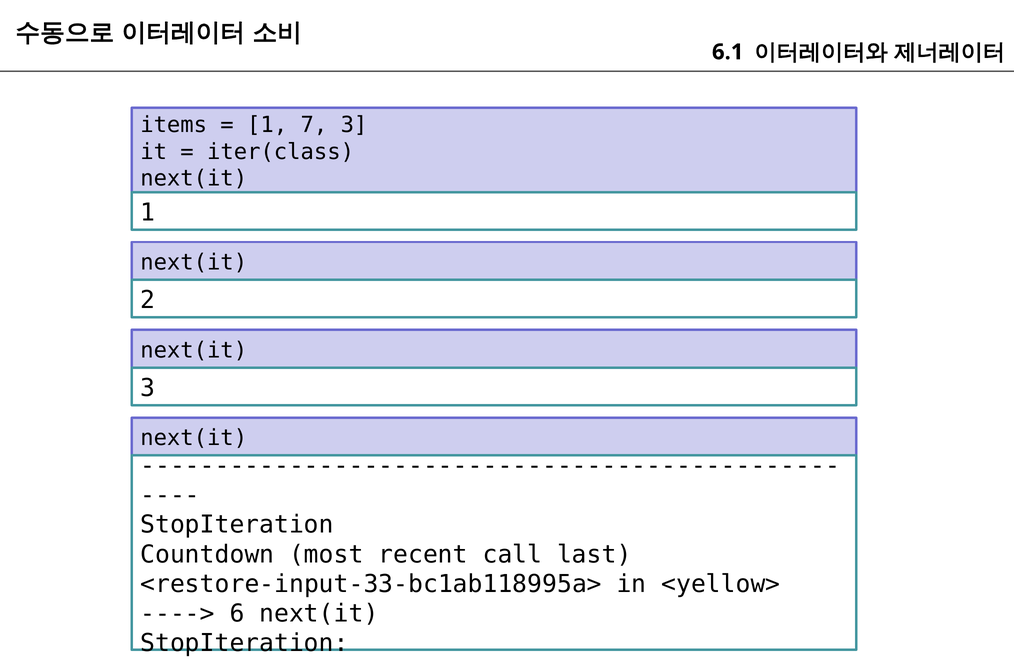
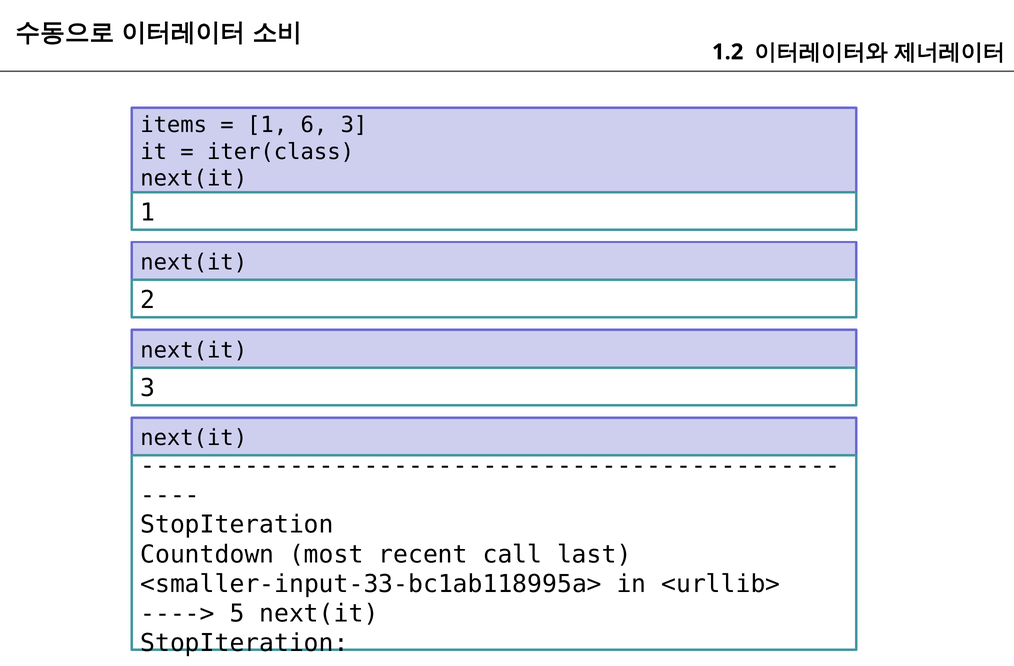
6.1: 6.1 -> 1.2 (728, 52)
7: 7 -> 6 (314, 125)
<restore-input-33-bc1ab118995a>: <restore-input-33-bc1ab118995a> -> <smaller-input-33-bc1ab118995a> (371, 584)
<yellow>: <yellow> -> <urllib> (721, 584)
6: 6 -> 5 (237, 614)
